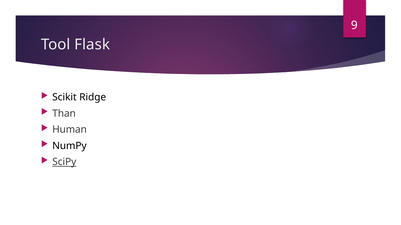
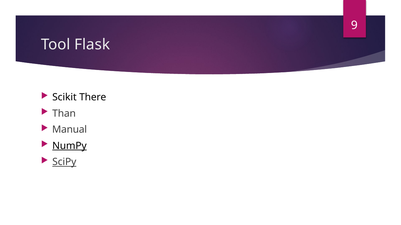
Ridge: Ridge -> There (93, 97)
Human: Human -> Manual (70, 130)
NumPy underline: none -> present (69, 146)
